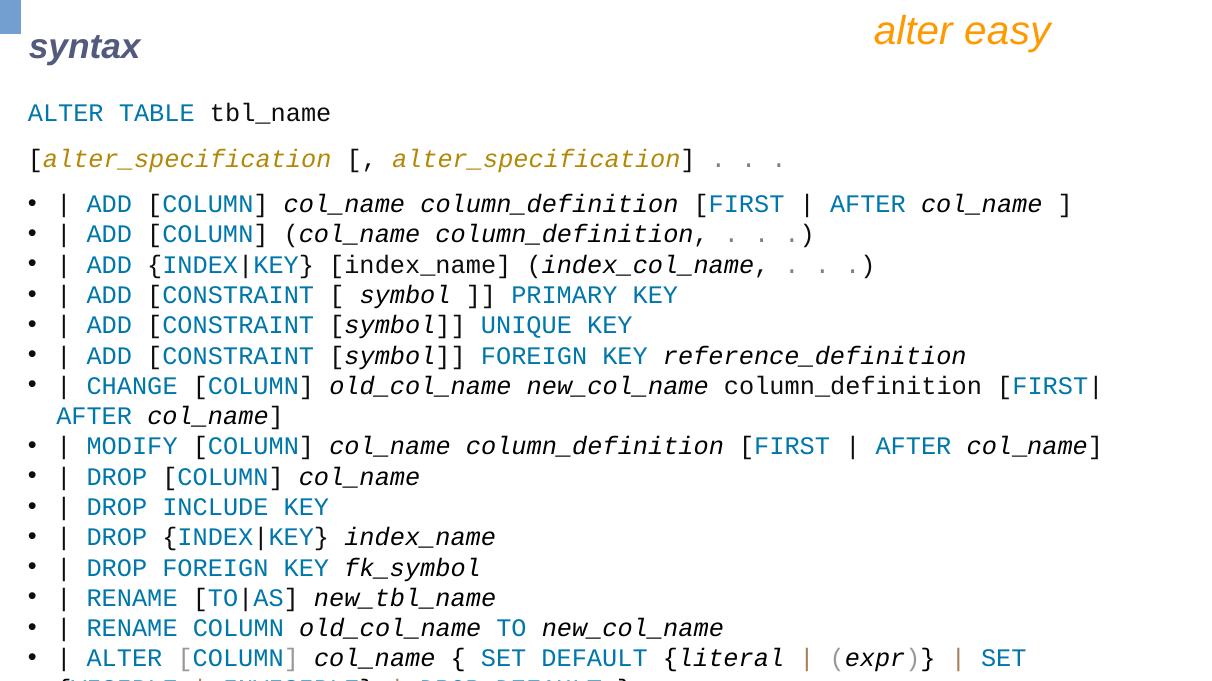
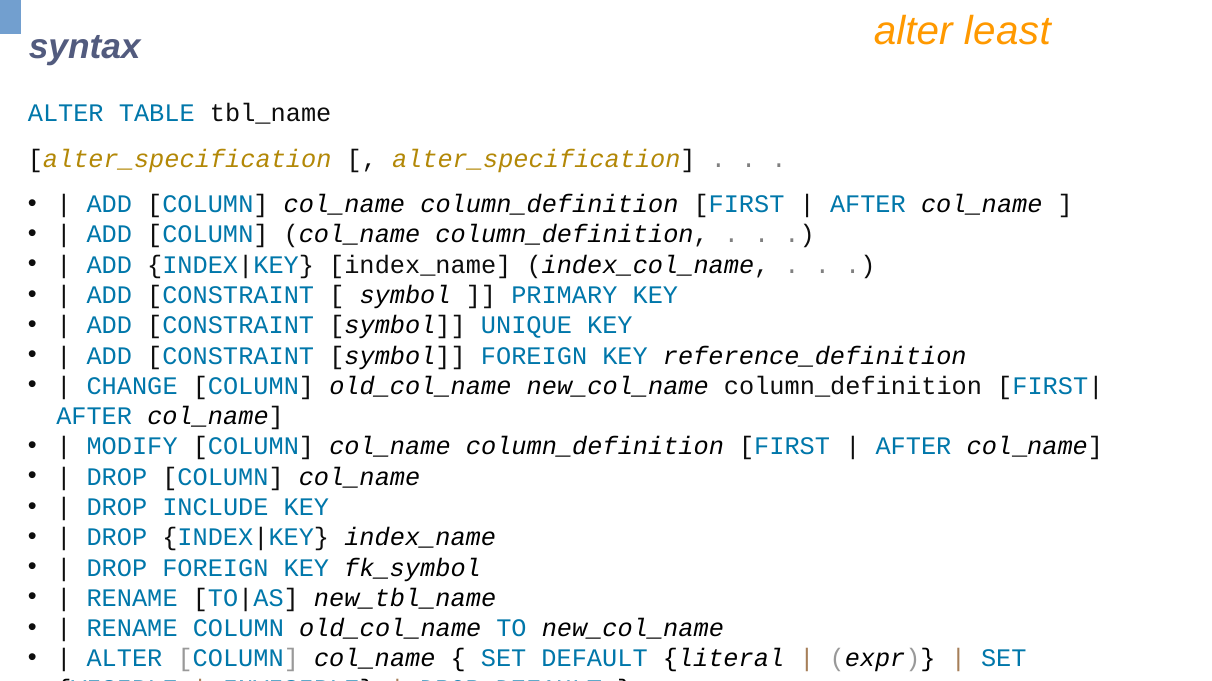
easy: easy -> least (1007, 32)
